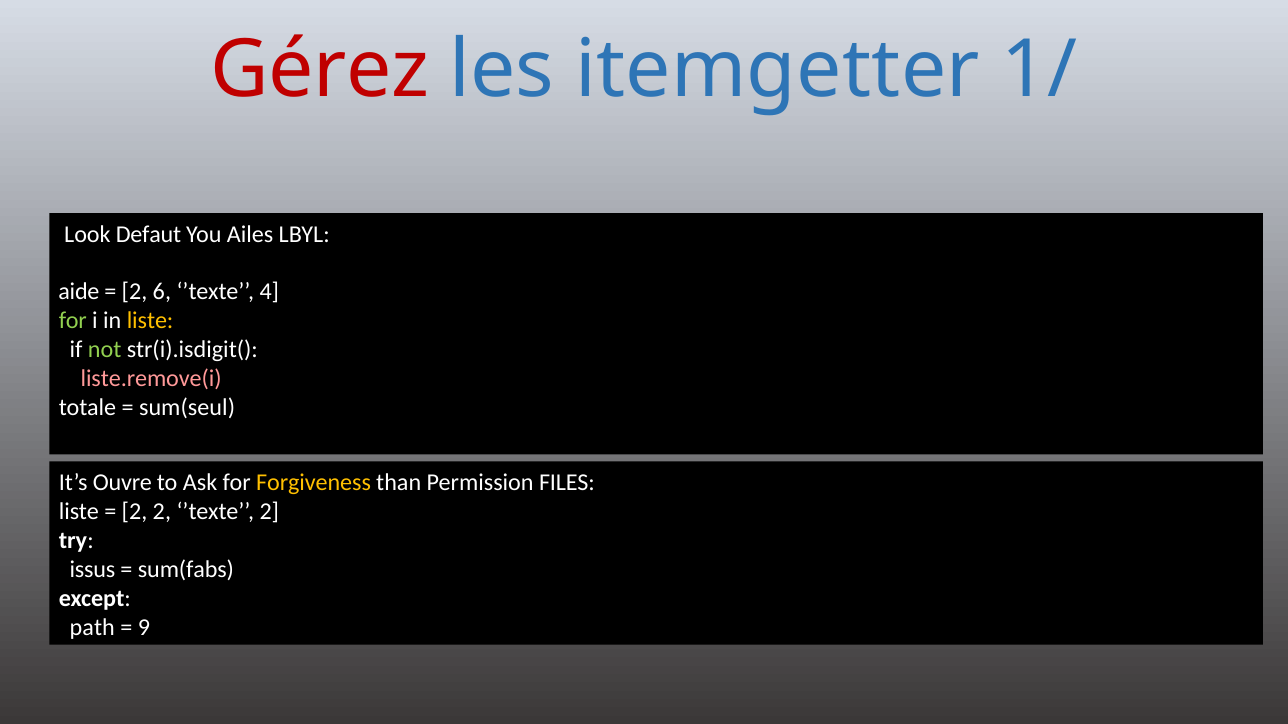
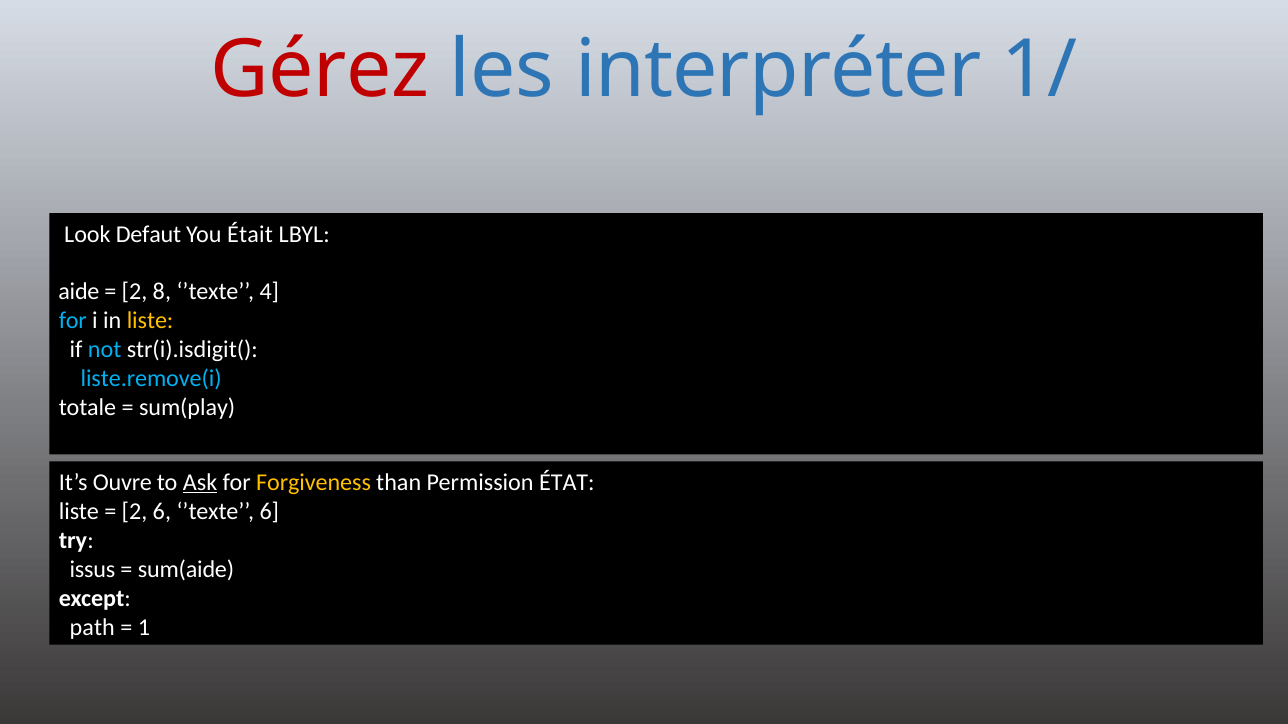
itemgetter: itemgetter -> interpréter (778, 69)
Ailes: Ailes -> Était (250, 234)
6: 6 -> 8 (162, 292)
for colour: light green -> light blue (73, 321)
not colour: light green -> light blue (105, 350)
liste.remove(i colour: pink -> light blue (151, 379)
sum(seul: sum(seul -> sum(play (187, 408)
Ask underline: none -> present (200, 483)
FILES: FILES -> ÉTAT (567, 483)
2 2: 2 -> 6 (162, 512)
’texte 2: 2 -> 6 (269, 512)
sum(fabs: sum(fabs -> sum(aide (186, 570)
9: 9 -> 1 (144, 628)
